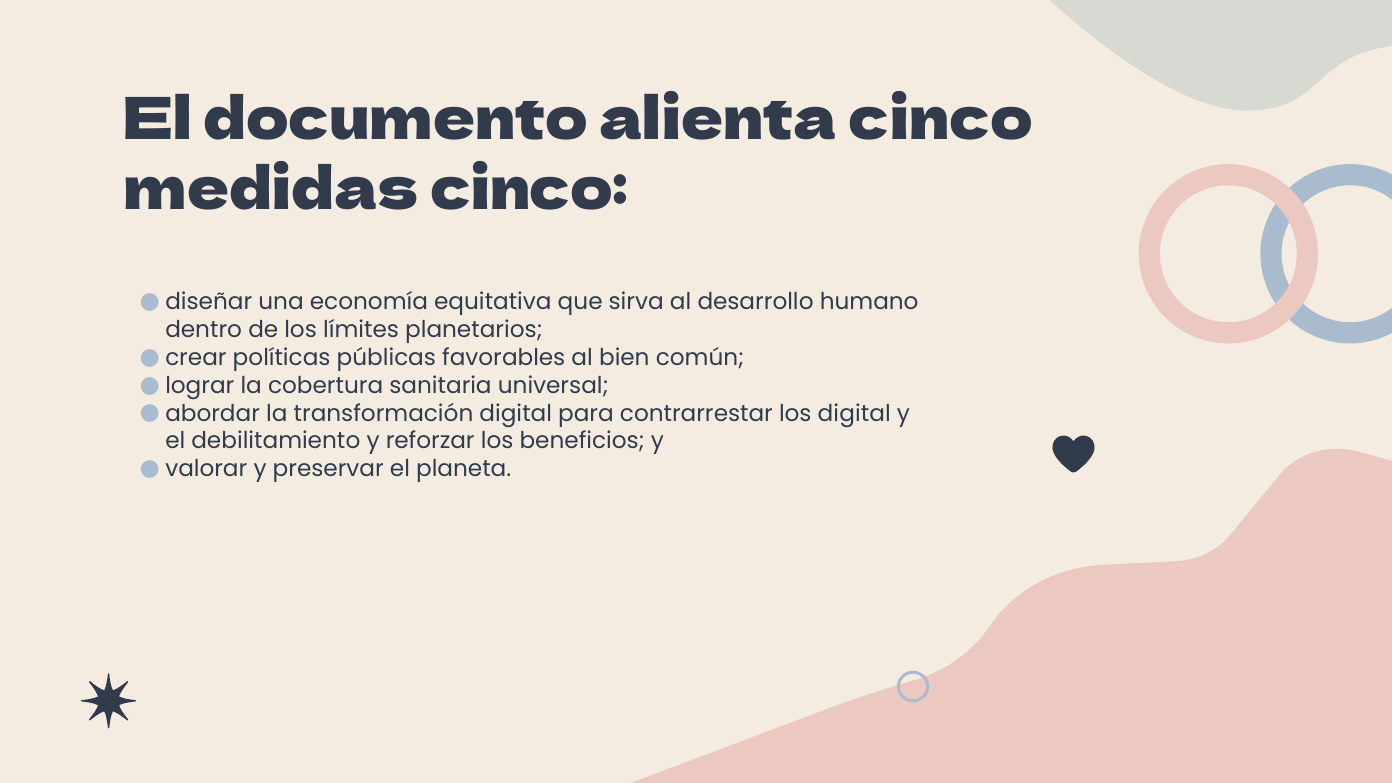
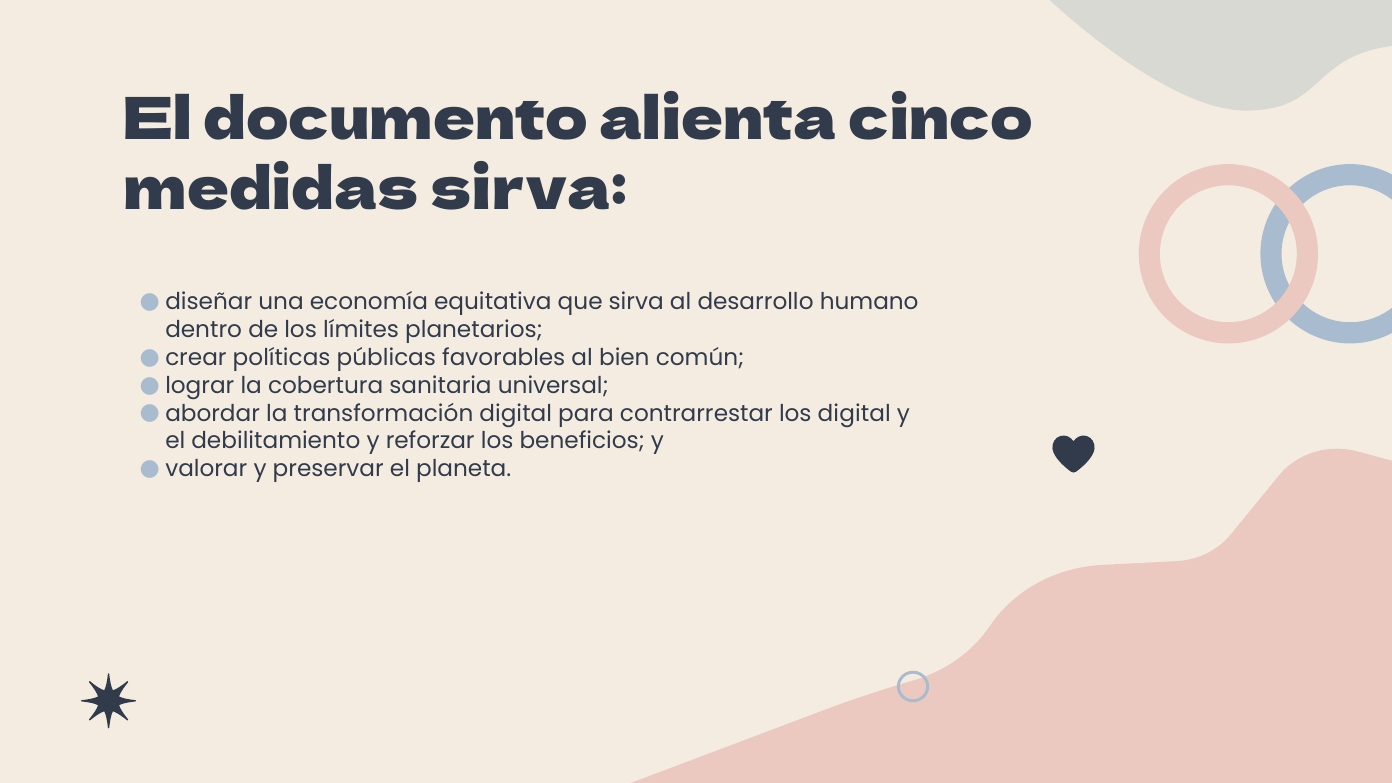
medidas cinco: cinco -> sirva (529, 190)
